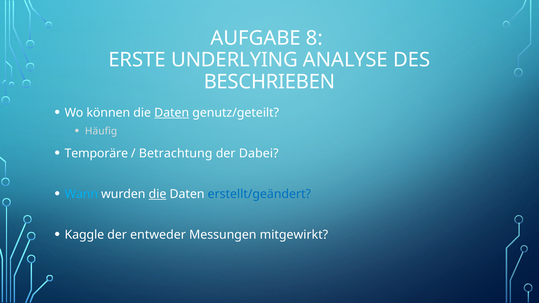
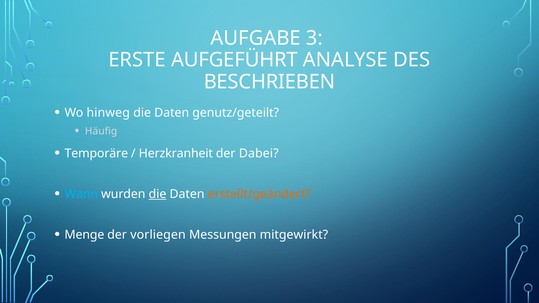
8: 8 -> 3 (314, 38)
UNDERLYING: UNDERLYING -> AUFGEFÜHRT (234, 60)
können: können -> hinweg (108, 113)
Daten underline: present -> none (172, 113)
Betrachtung: Betrachtung -> Herzkranheit (176, 153)
erstellt/geändert colour: blue -> orange (259, 194)
Kaggle: Kaggle -> Menge (84, 235)
entweder: entweder -> vorliegen (158, 235)
